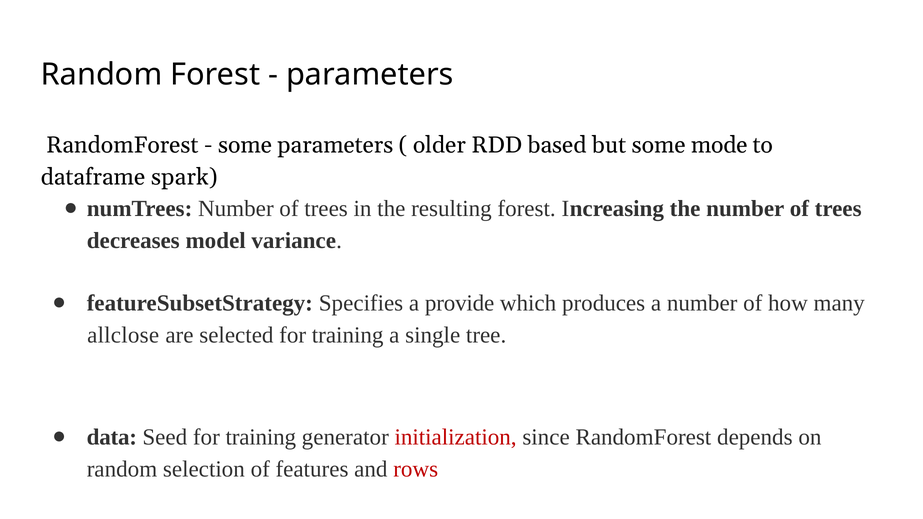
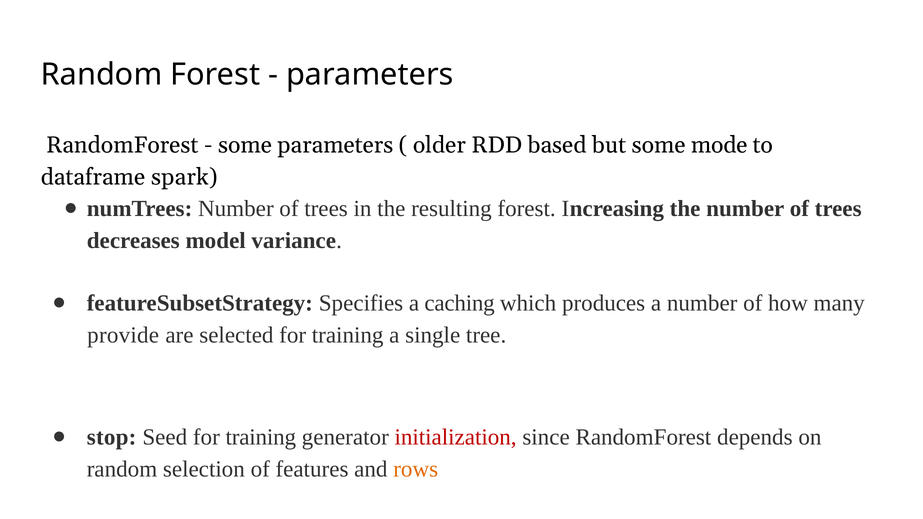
provide: provide -> caching (460, 303)
allclose: allclose -> provide (123, 335)
data: data -> stop (112, 437)
rows colour: red -> orange (416, 469)
